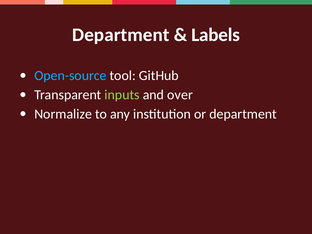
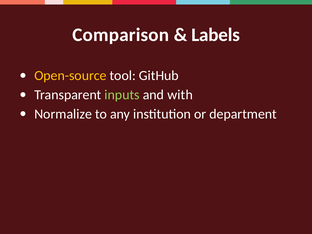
Department: Department -> Comparison (121, 35)
Open-source colour: light blue -> yellow (70, 76)
over: over -> with (180, 95)
